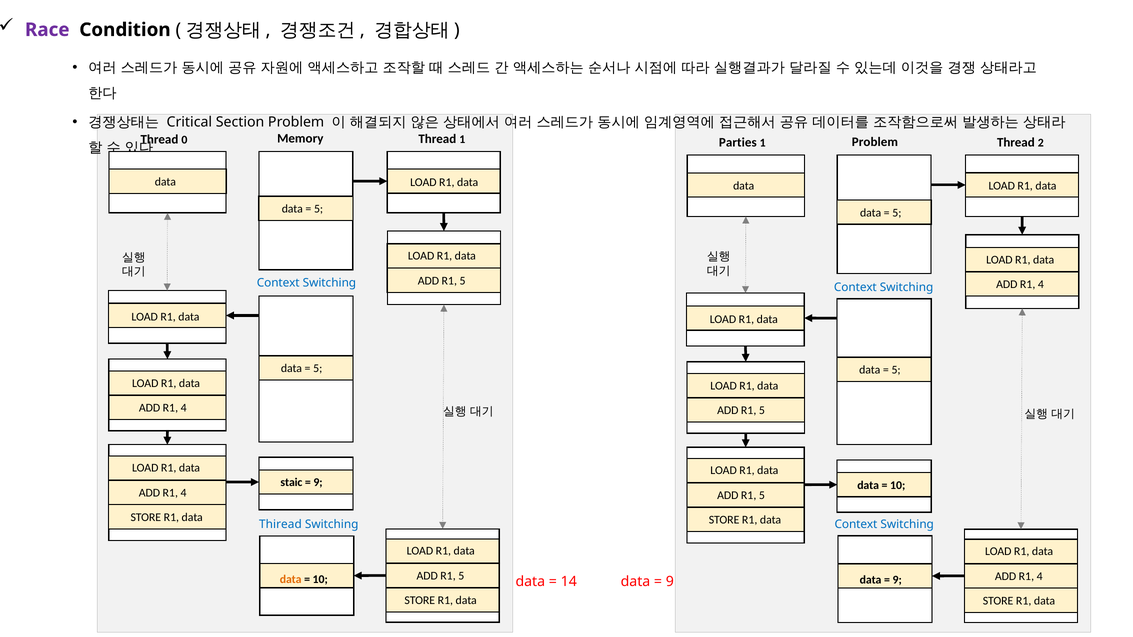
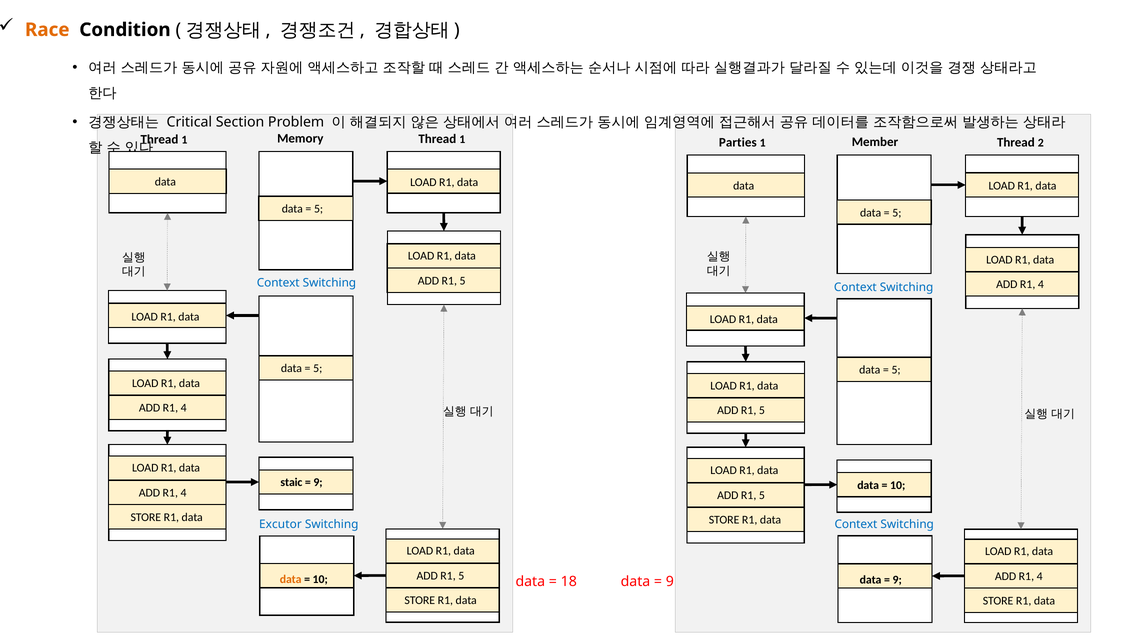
Race colour: purple -> orange (47, 30)
0: 0 -> 1 (184, 140)
Problem: Problem -> Member (875, 142)
Thiread: Thiread -> Excutor (280, 525)
14: 14 -> 18 (569, 582)
